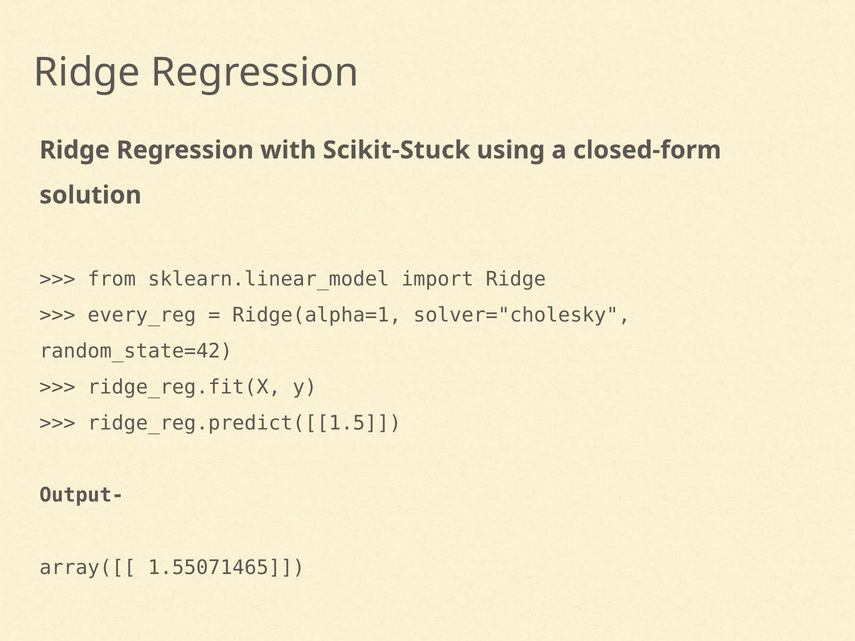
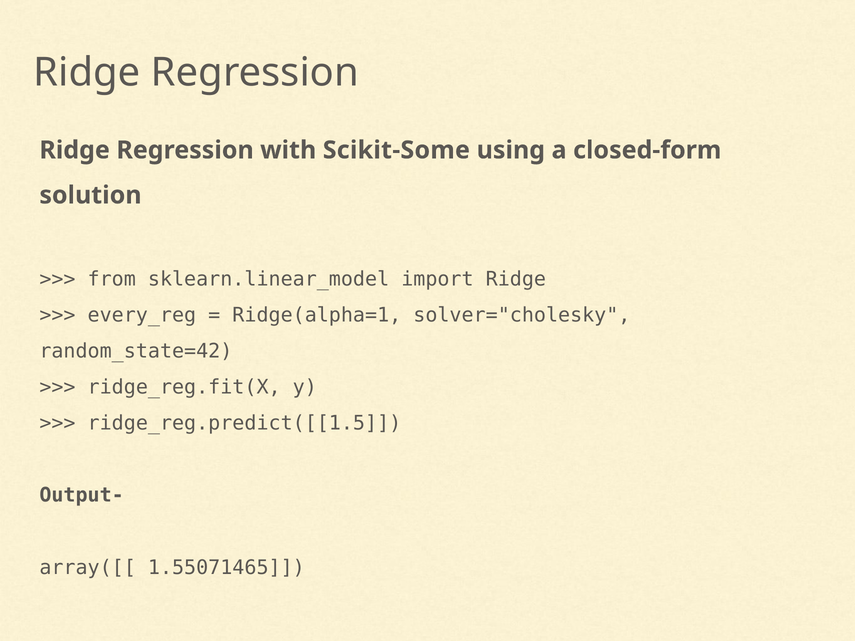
Scikit-Stuck: Scikit-Stuck -> Scikit-Some (396, 150)
